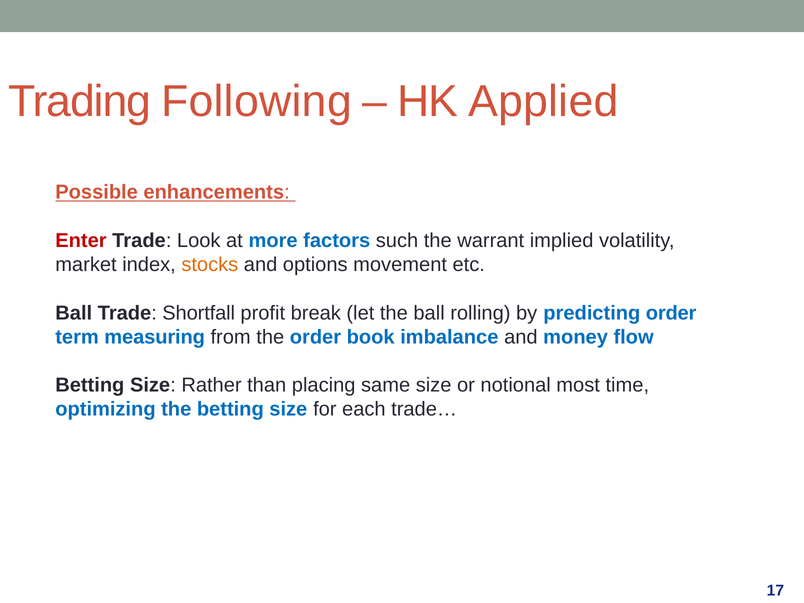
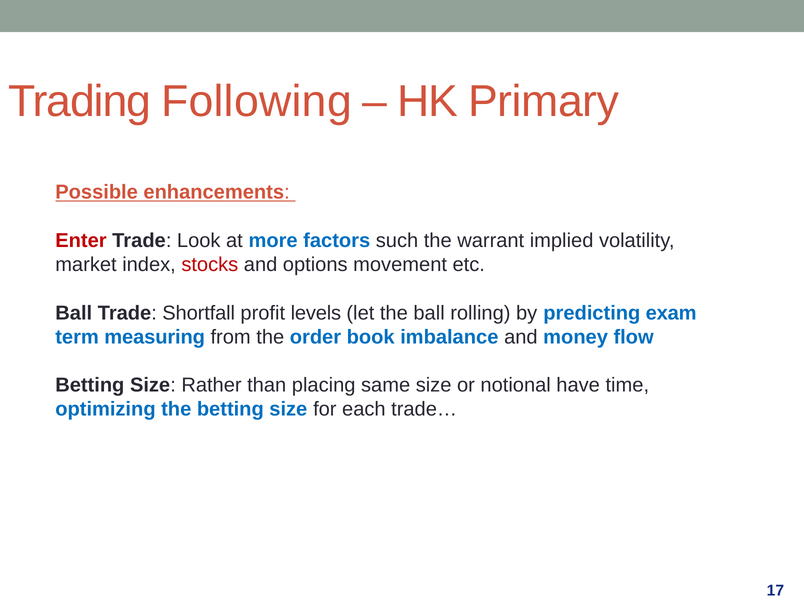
Applied: Applied -> Primary (544, 102)
stocks colour: orange -> red (210, 265)
break: break -> levels (316, 313)
predicting order: order -> exam (671, 313)
most: most -> have (578, 385)
